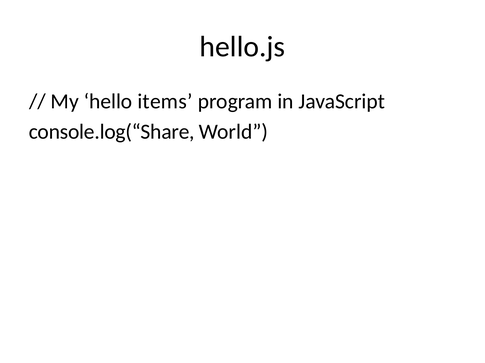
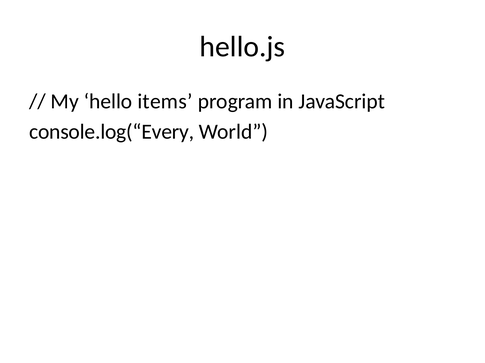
console.log(“Share: console.log(“Share -> console.log(“Every (112, 132)
